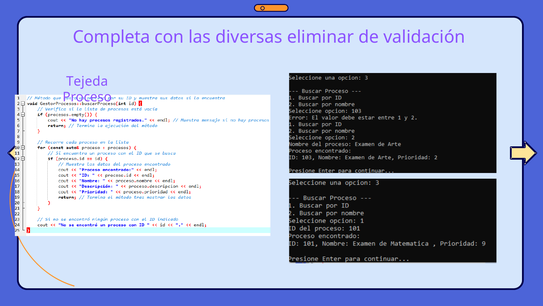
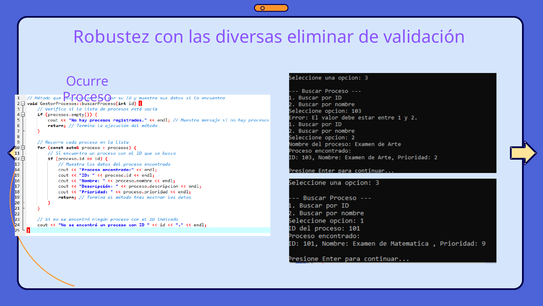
Completa: Completa -> Robustez (111, 37)
Tejeda: Tejeda -> Ocurre (87, 81)
